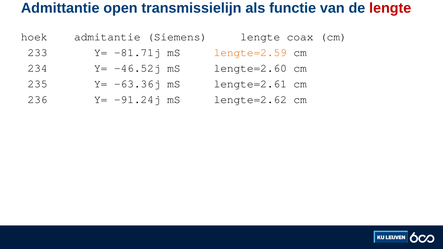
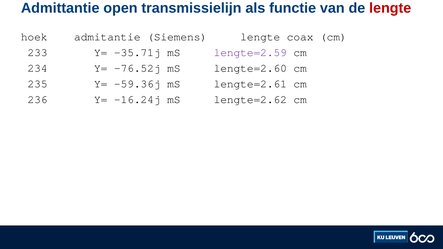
-81.71j: -81.71j -> -35.71j (137, 52)
lengte=2.59 colour: orange -> purple (250, 52)
-46.52j: -46.52j -> -76.52j (137, 68)
-63.36j: -63.36j -> -59.36j (137, 84)
-91.24j: -91.24j -> -16.24j (137, 100)
